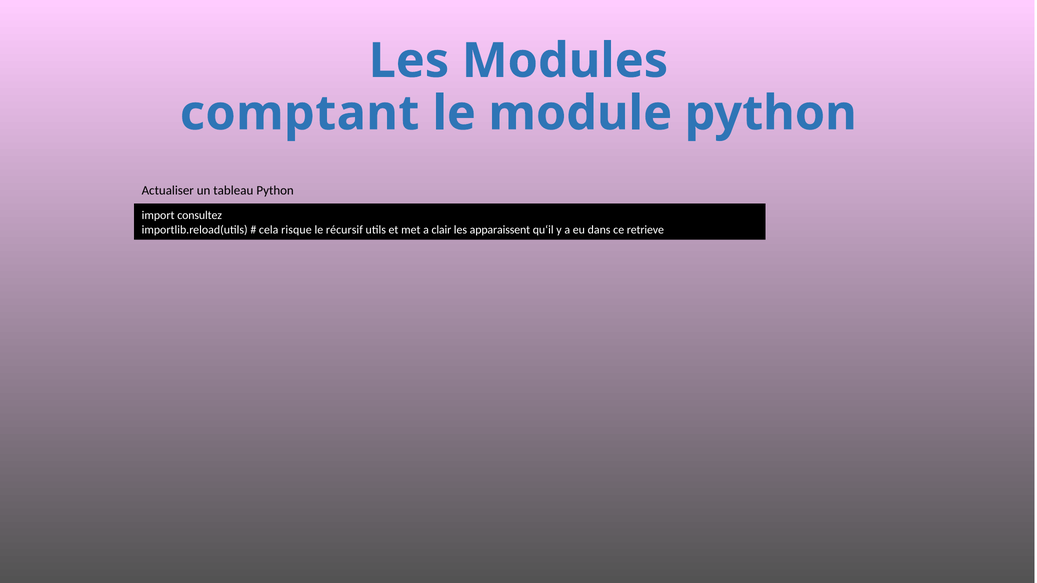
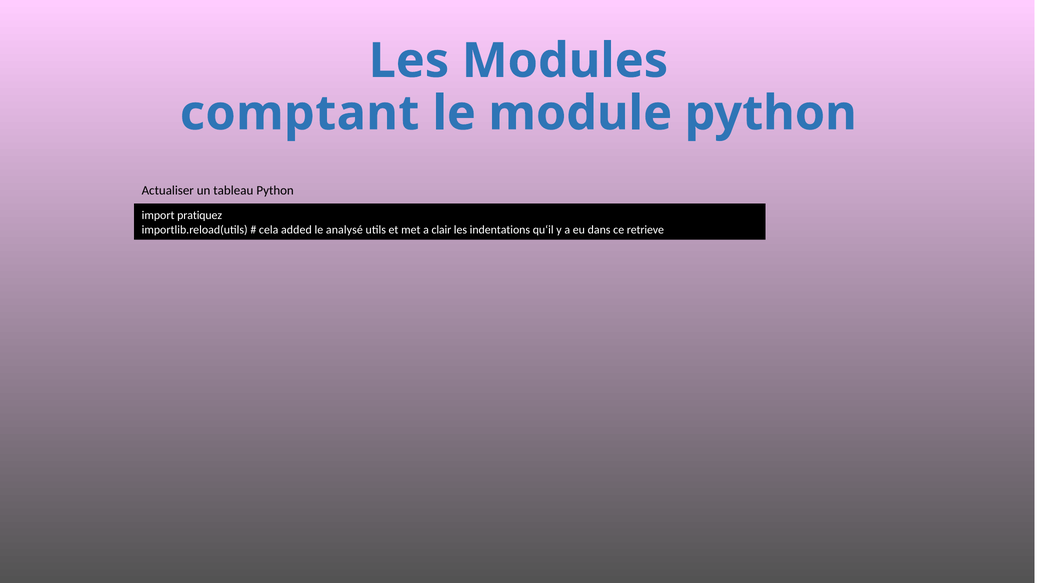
consultez: consultez -> pratiquez (200, 215)
risque: risque -> added (296, 230)
récursif: récursif -> analysé (344, 230)
apparaissent: apparaissent -> indentations (500, 230)
